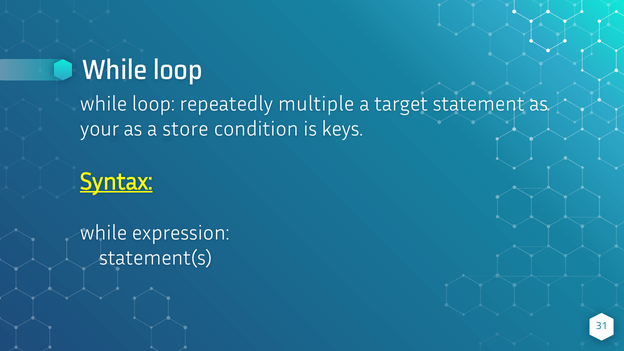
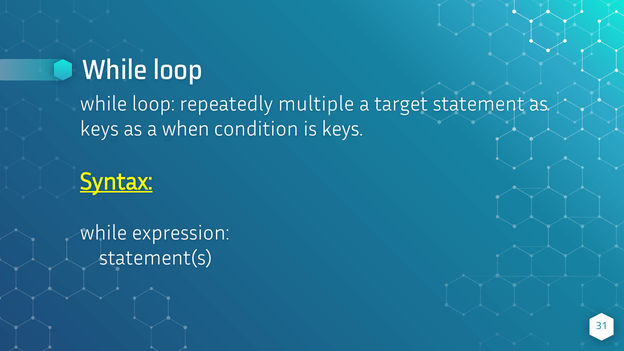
your: your -> keys (99, 129)
store: store -> when (186, 129)
